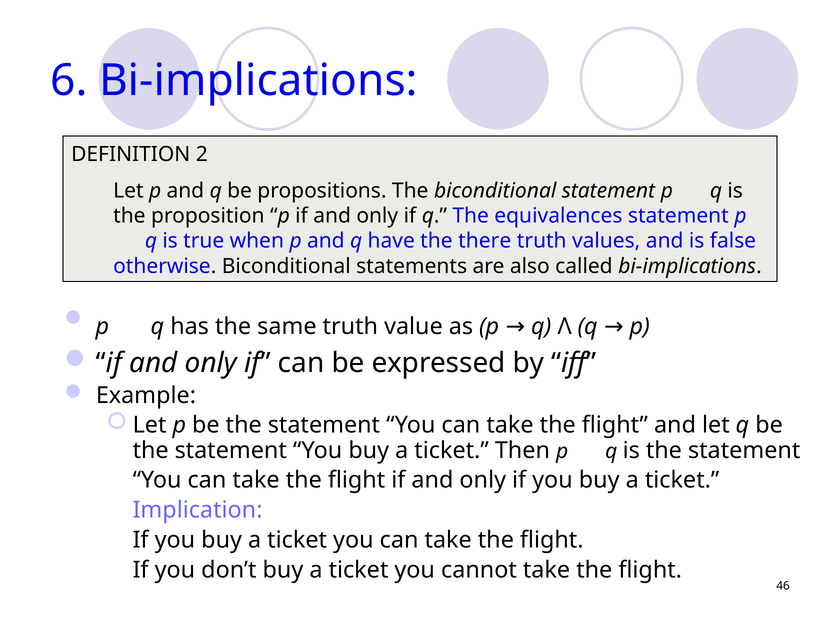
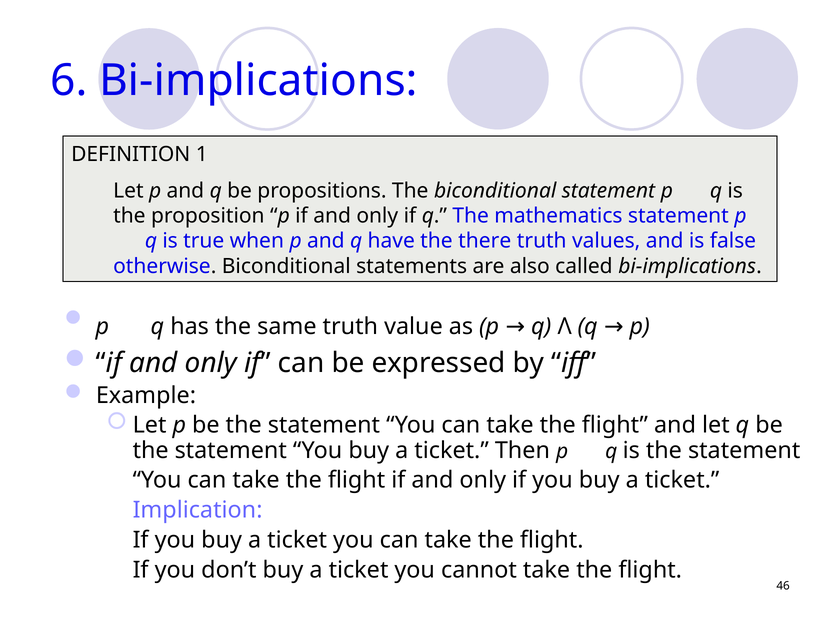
2: 2 -> 1 (202, 154)
equivalences: equivalences -> mathematics (558, 216)
